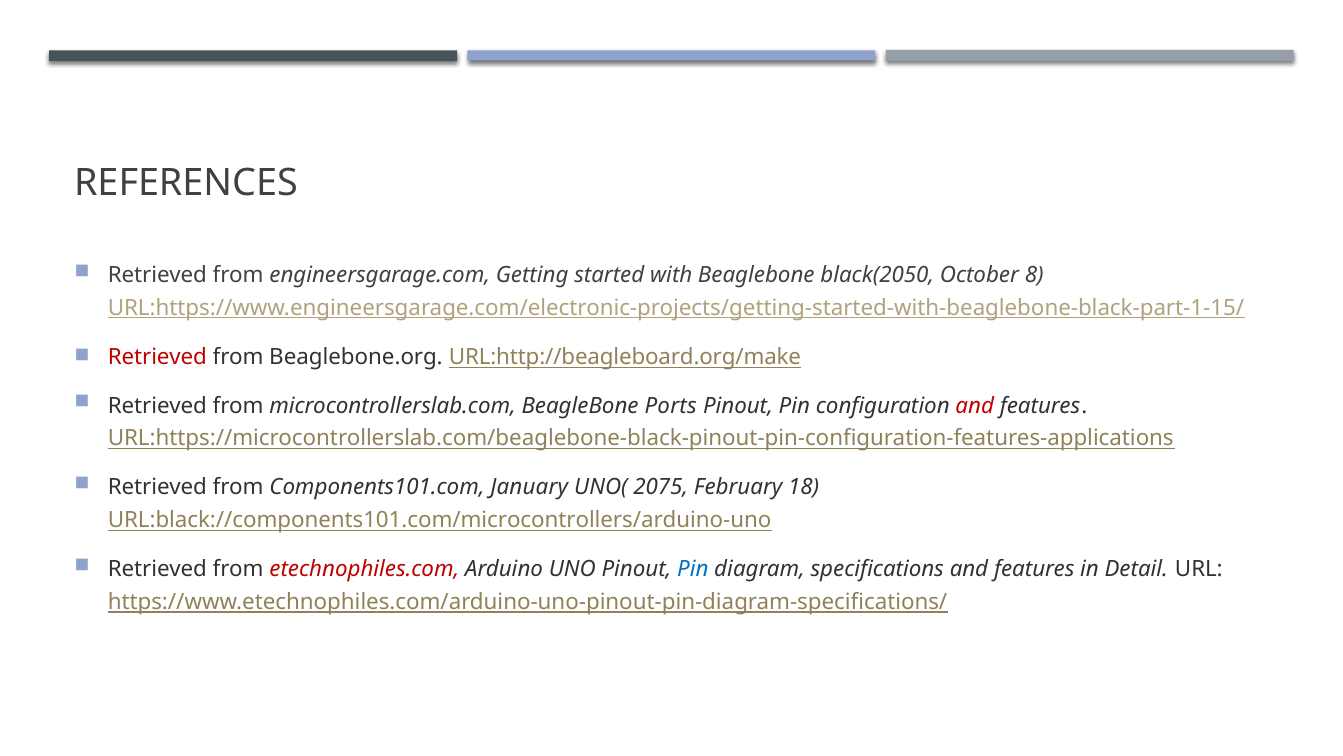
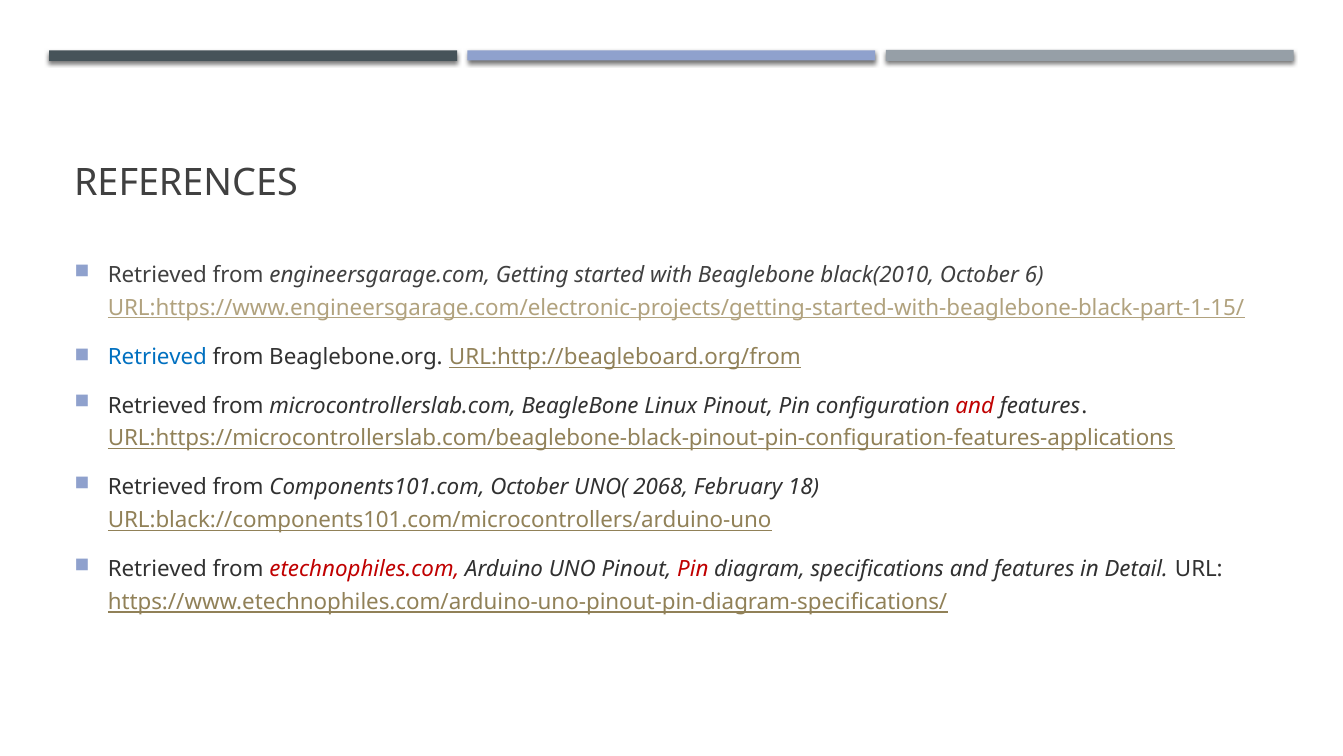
black(2050: black(2050 -> black(2010 (877, 274)
8: 8 -> 6 (1034, 274)
Retrieved colour: red -> blue (157, 357)
URL:http://beagleboard.org/make: URL:http://beagleboard.org/make -> URL:http://beagleboard.org/from (625, 357)
Ports: Ports -> Linux (671, 405)
Components101.com January: January -> October (529, 487)
2075: 2075 -> 2068 (661, 487)
Pin colour: blue -> red (693, 568)
